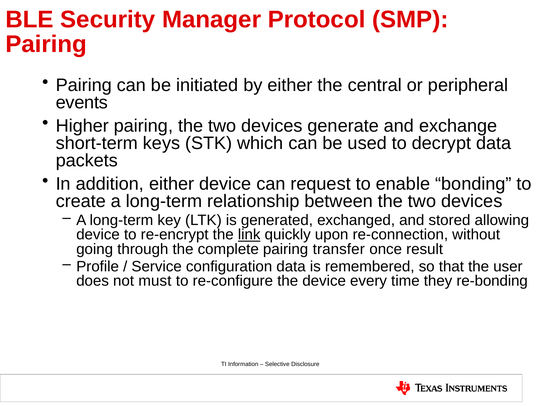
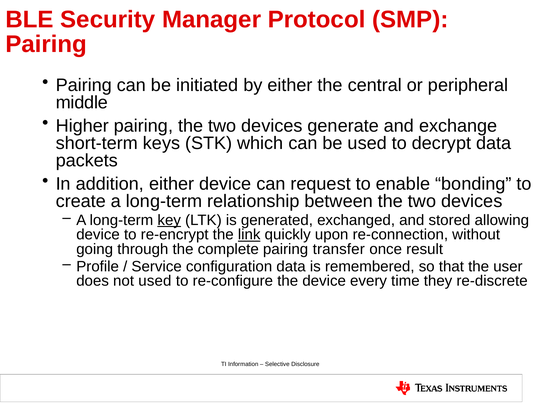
events: events -> middle (82, 103)
key underline: none -> present (169, 220)
not must: must -> used (155, 281)
re-bonding: re-bonding -> re-discrete (492, 281)
